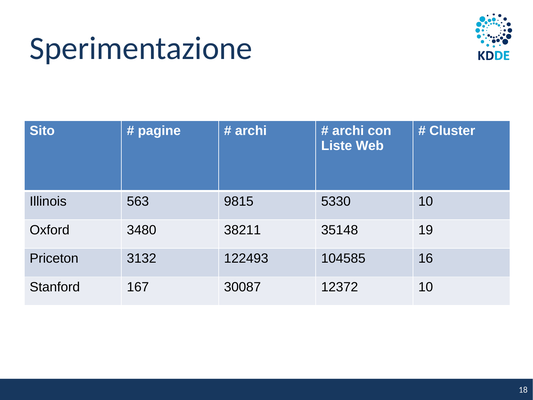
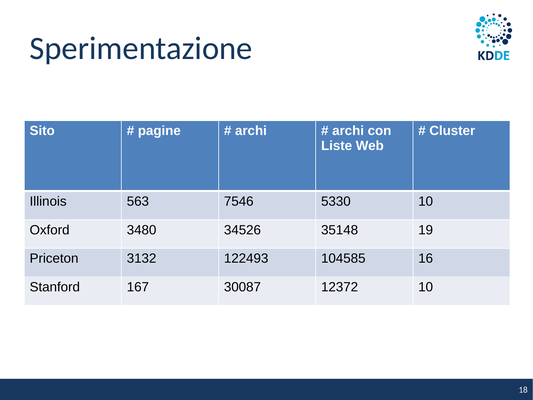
9815: 9815 -> 7546 (239, 201)
38211: 38211 -> 34526 (242, 230)
